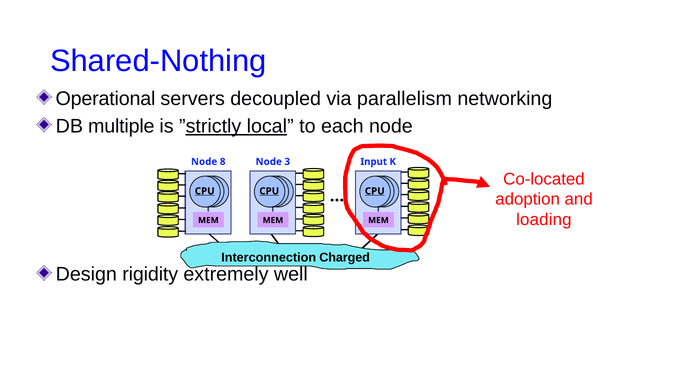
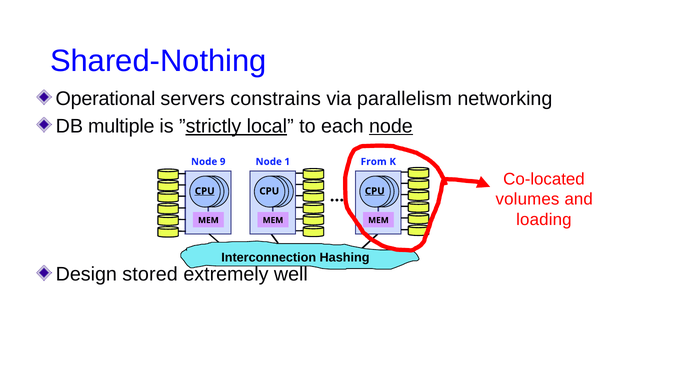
decoupled: decoupled -> constrains (276, 98)
node underline: none -> present (391, 126)
8: 8 -> 9 (223, 162)
3: 3 -> 1 (287, 162)
Input: Input -> From (374, 162)
CPU underline: present -> none (269, 191)
adoption: adoption -> volumes (528, 199)
Charged: Charged -> Hashing (345, 257)
rigidity: rigidity -> stored (150, 274)
